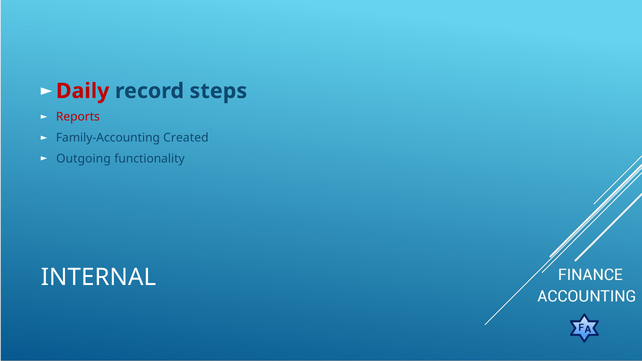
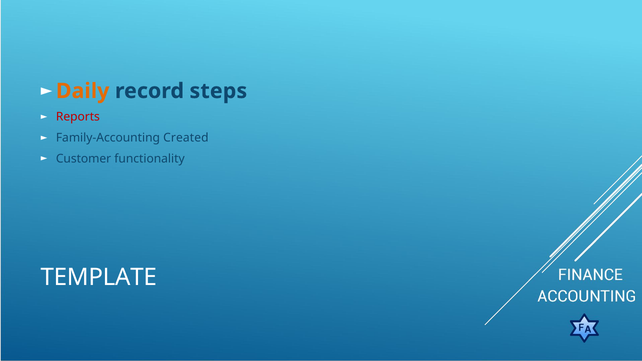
Daily colour: red -> orange (83, 91)
Outgoing: Outgoing -> Customer (84, 159)
INTERNAL: INTERNAL -> TEMPLATE (99, 278)
